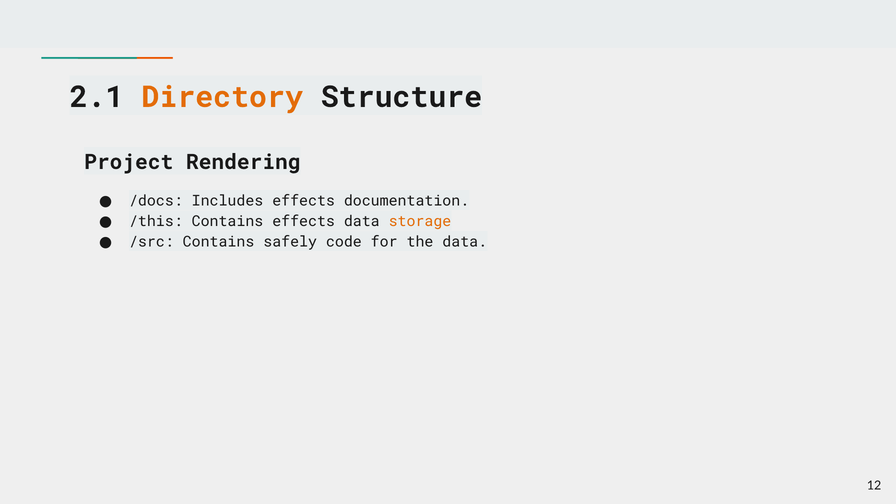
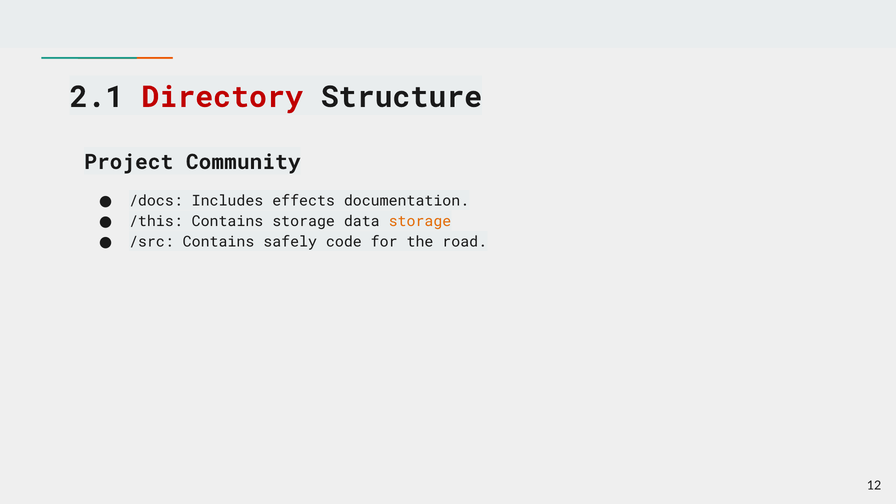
Directory colour: orange -> red (222, 97)
Rendering: Rendering -> Community (243, 162)
Contains effects: effects -> storage (304, 221)
the data: data -> road (465, 242)
